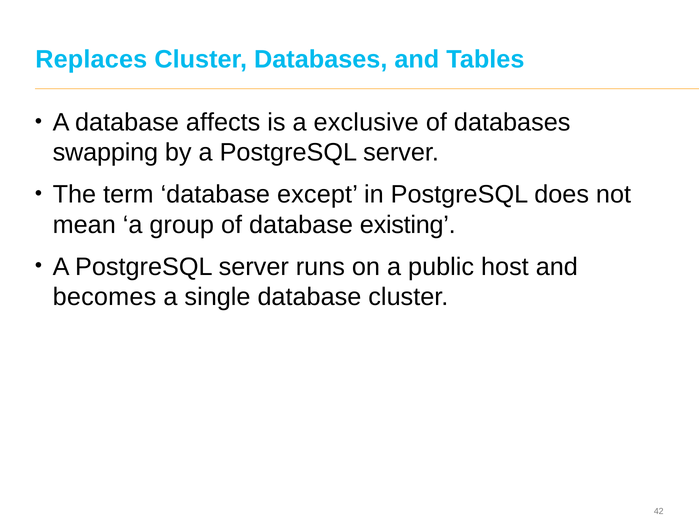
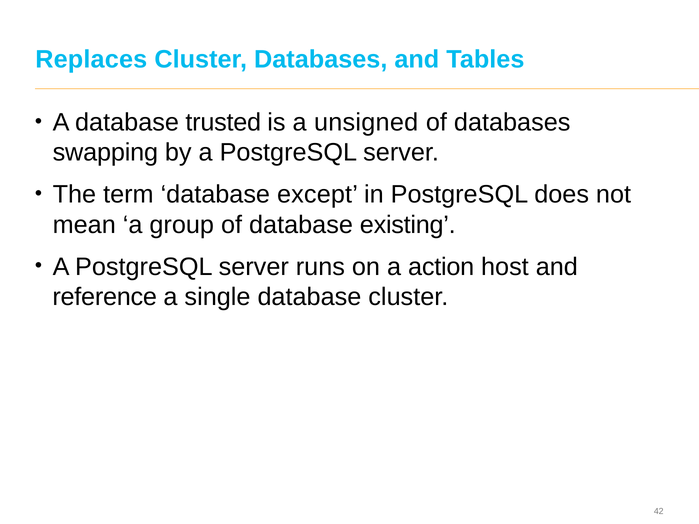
affects: affects -> trusted (223, 122)
exclusive: exclusive -> unsigned (366, 122)
public: public -> action (441, 267)
becomes: becomes -> reference (105, 297)
